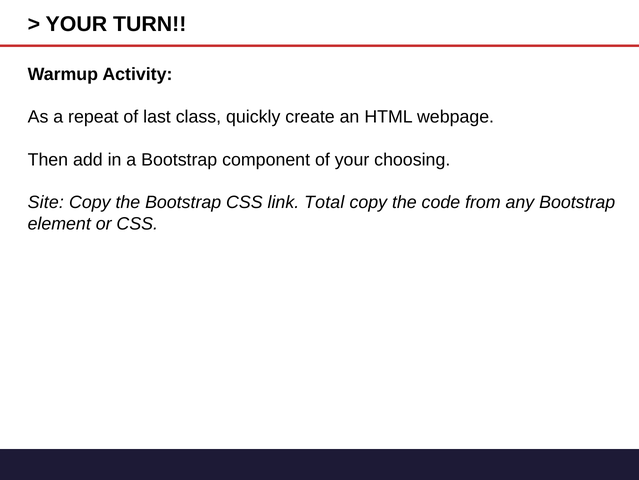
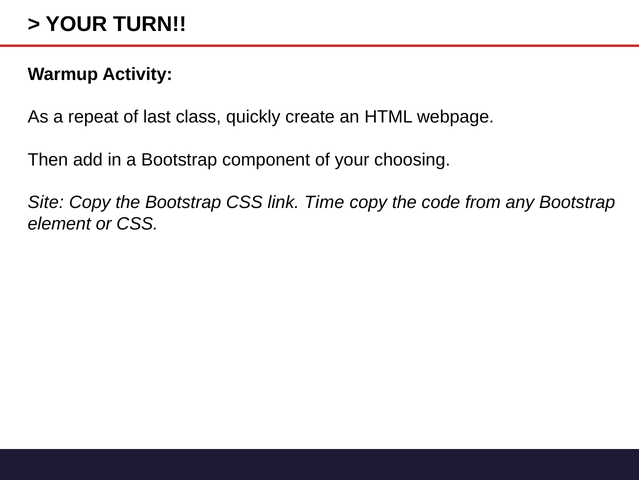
Total: Total -> Time (324, 202)
